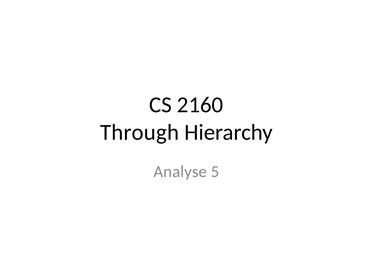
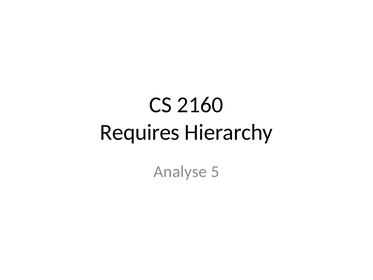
Through: Through -> Requires (140, 132)
